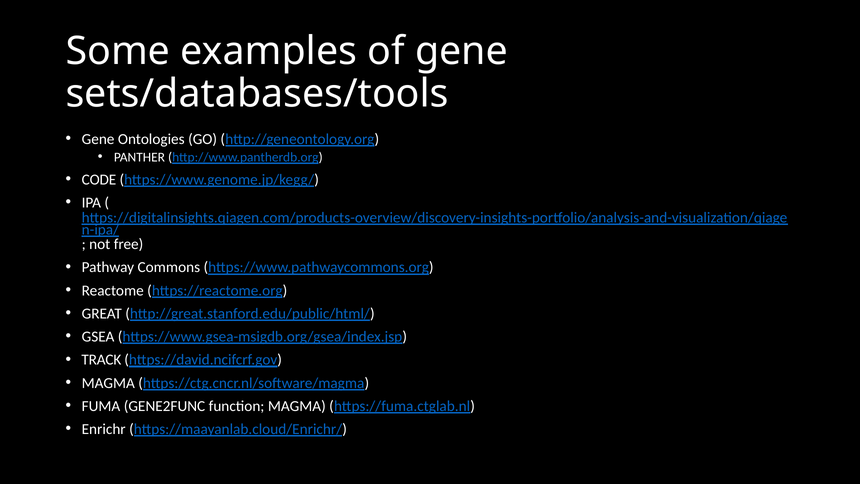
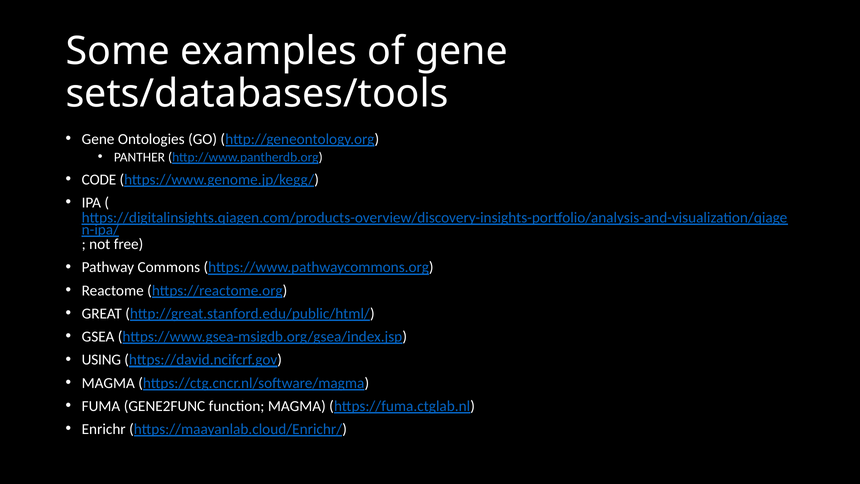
TRACK: TRACK -> USING (101, 360)
